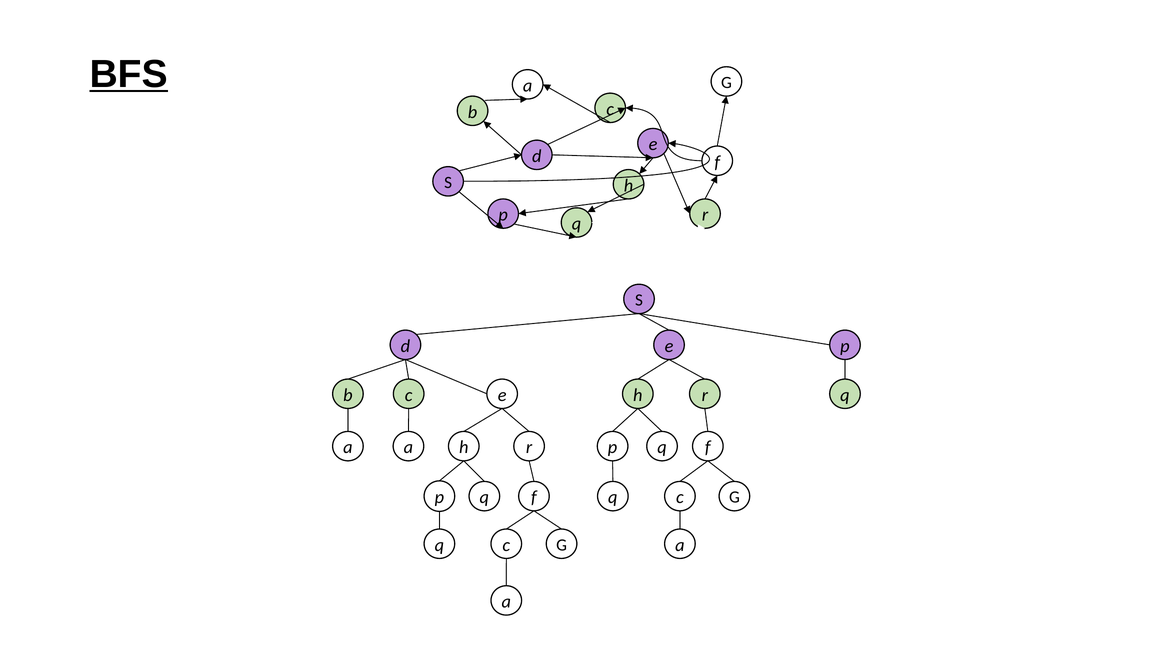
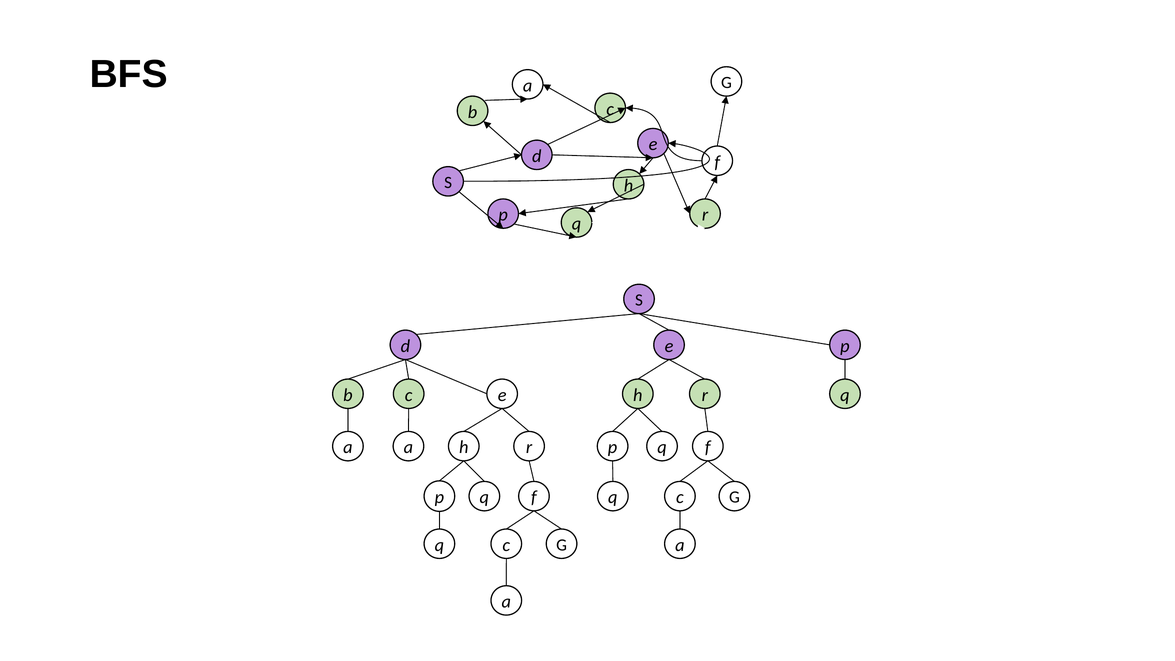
BFS underline: present -> none (129, 74)
